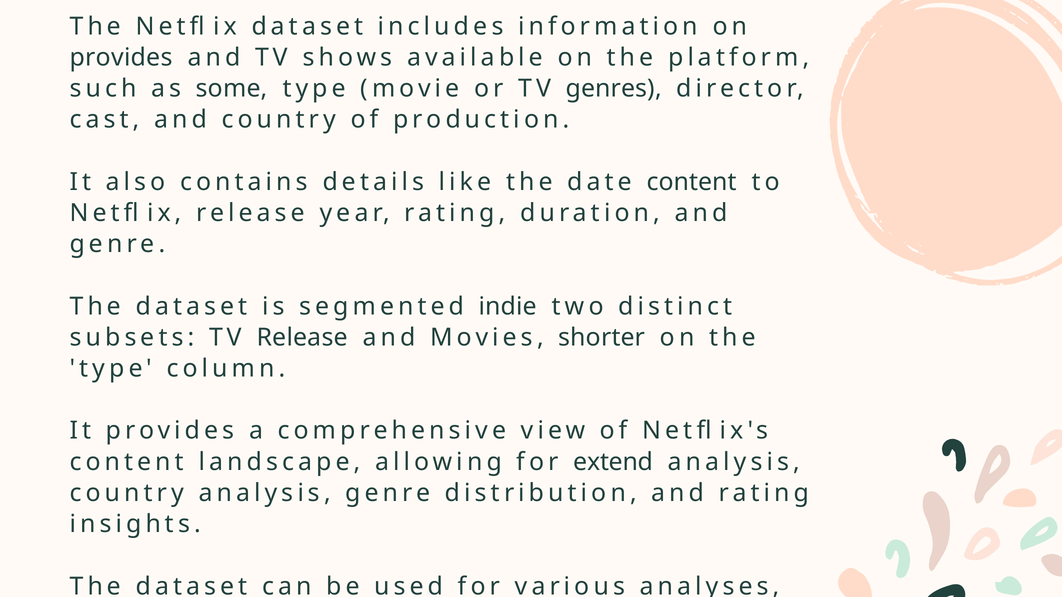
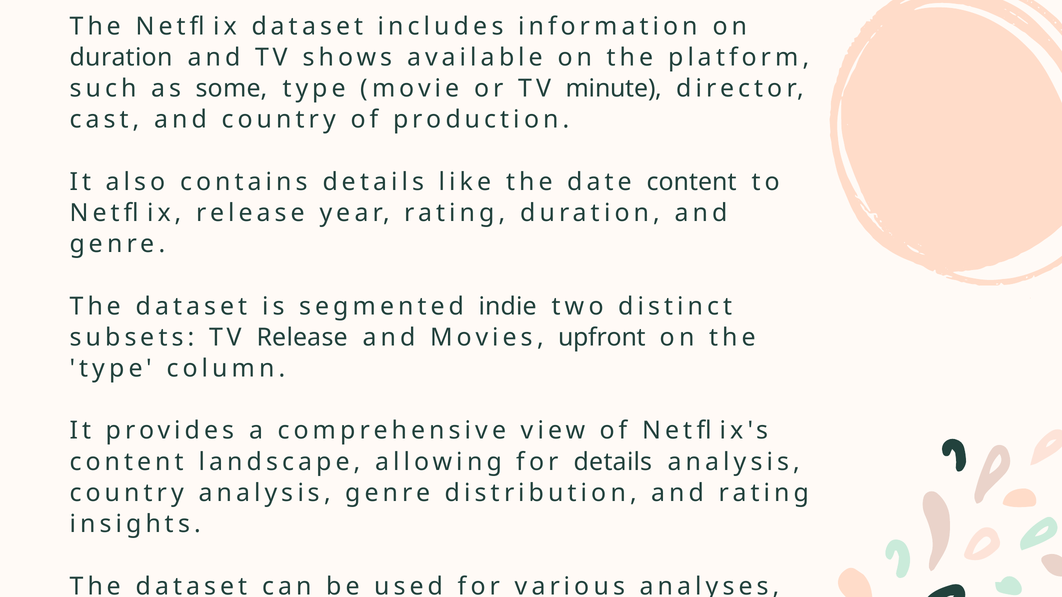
provides: provides -> duration (121, 58)
genres: genres -> minute (614, 89)
shorter: shorter -> upfront (602, 338)
for extend: extend -> details (613, 462)
